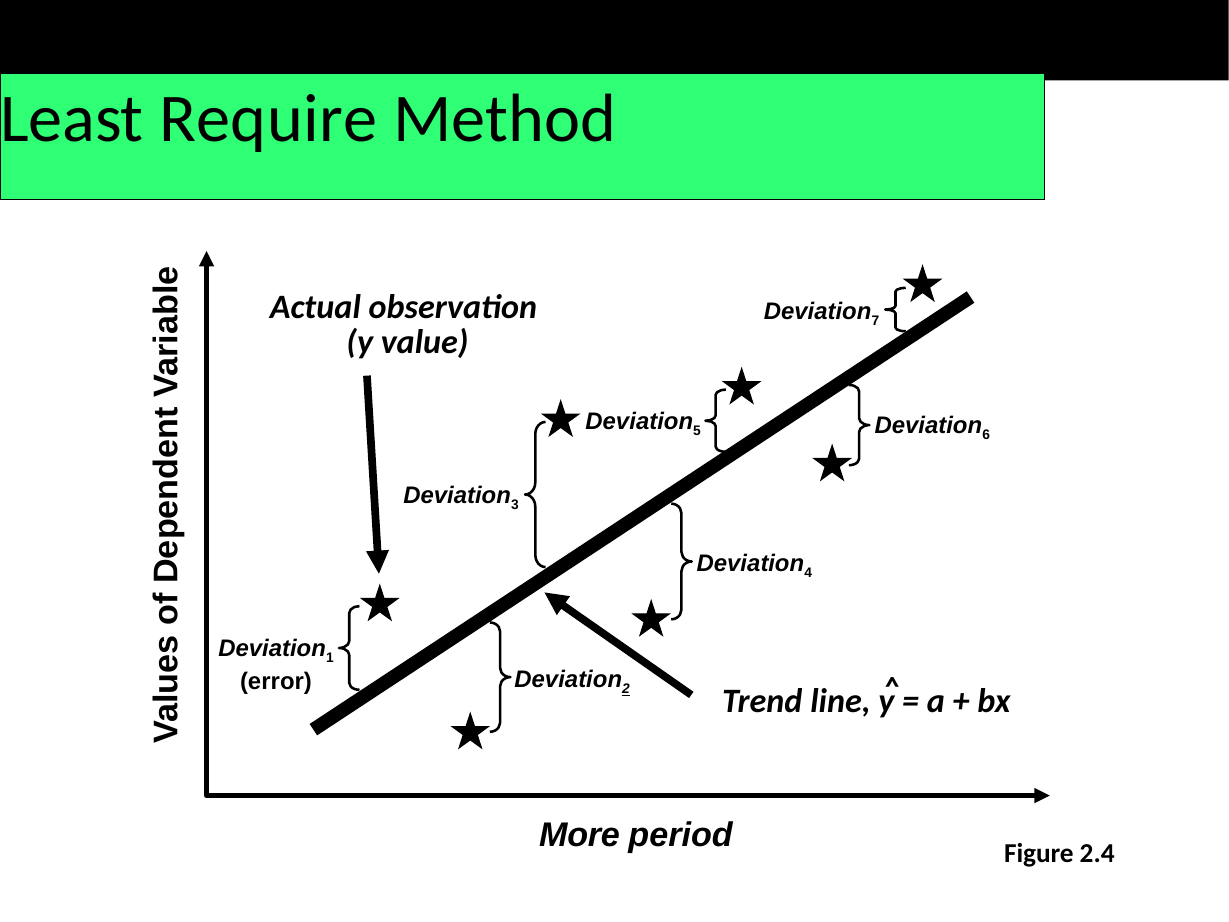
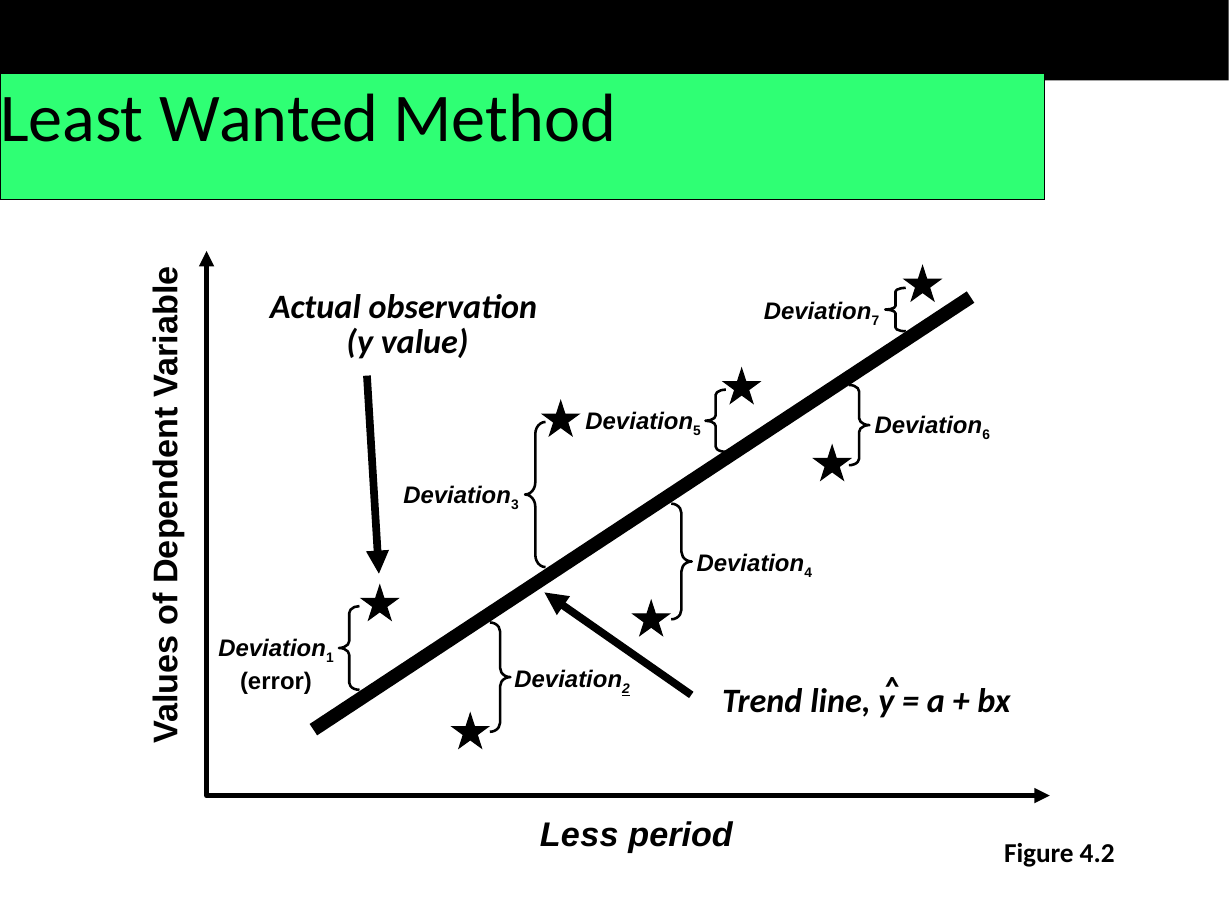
Require: Require -> Wanted (269, 119)
More: More -> Less (579, 835)
2.4: 2.4 -> 4.2 (1097, 853)
